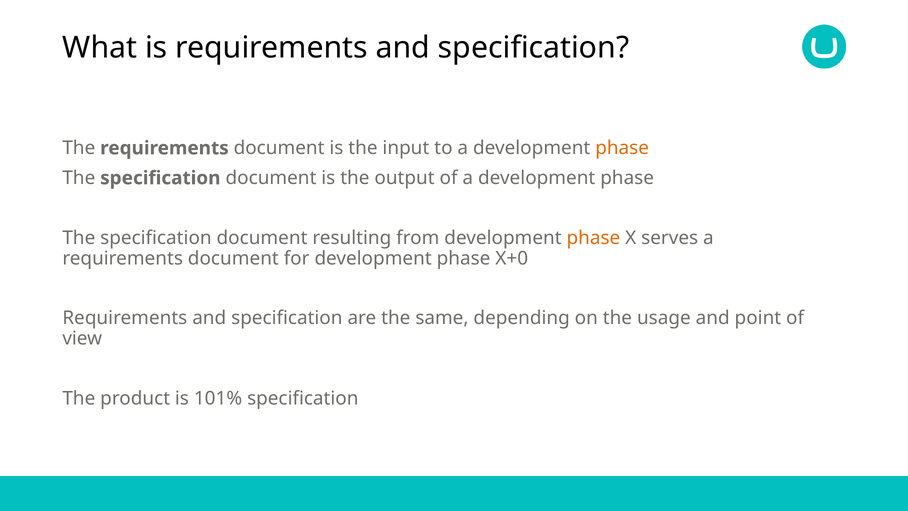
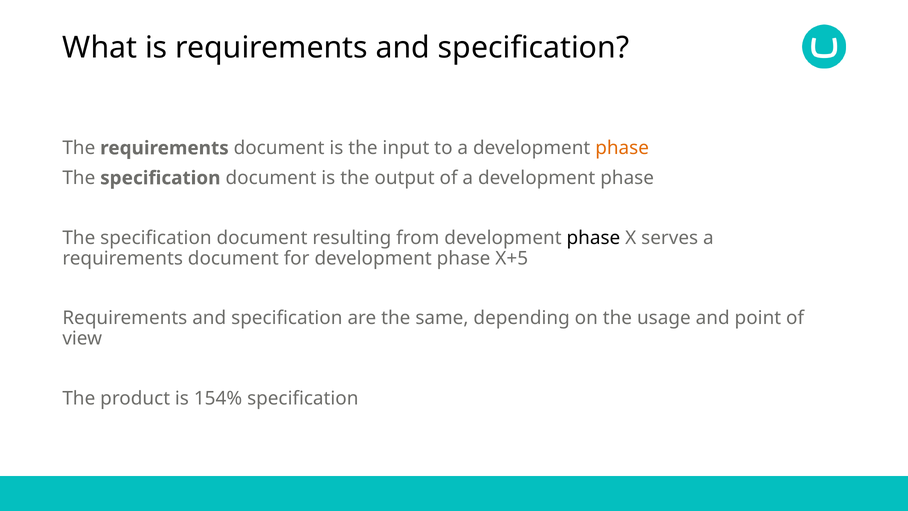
phase colour: orange -> black (593, 238)
X+0: X+0 -> X+5 (512, 258)
101%: 101% -> 154% (218, 398)
